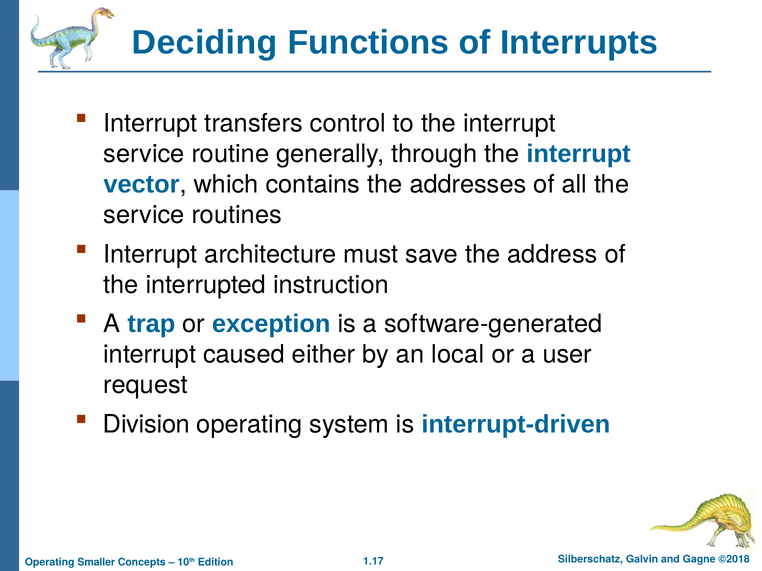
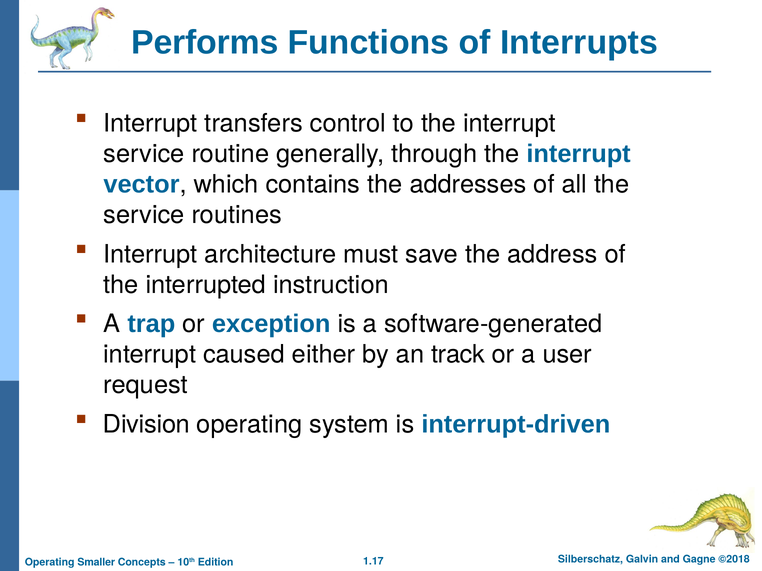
Deciding: Deciding -> Performs (205, 42)
local: local -> track (458, 355)
